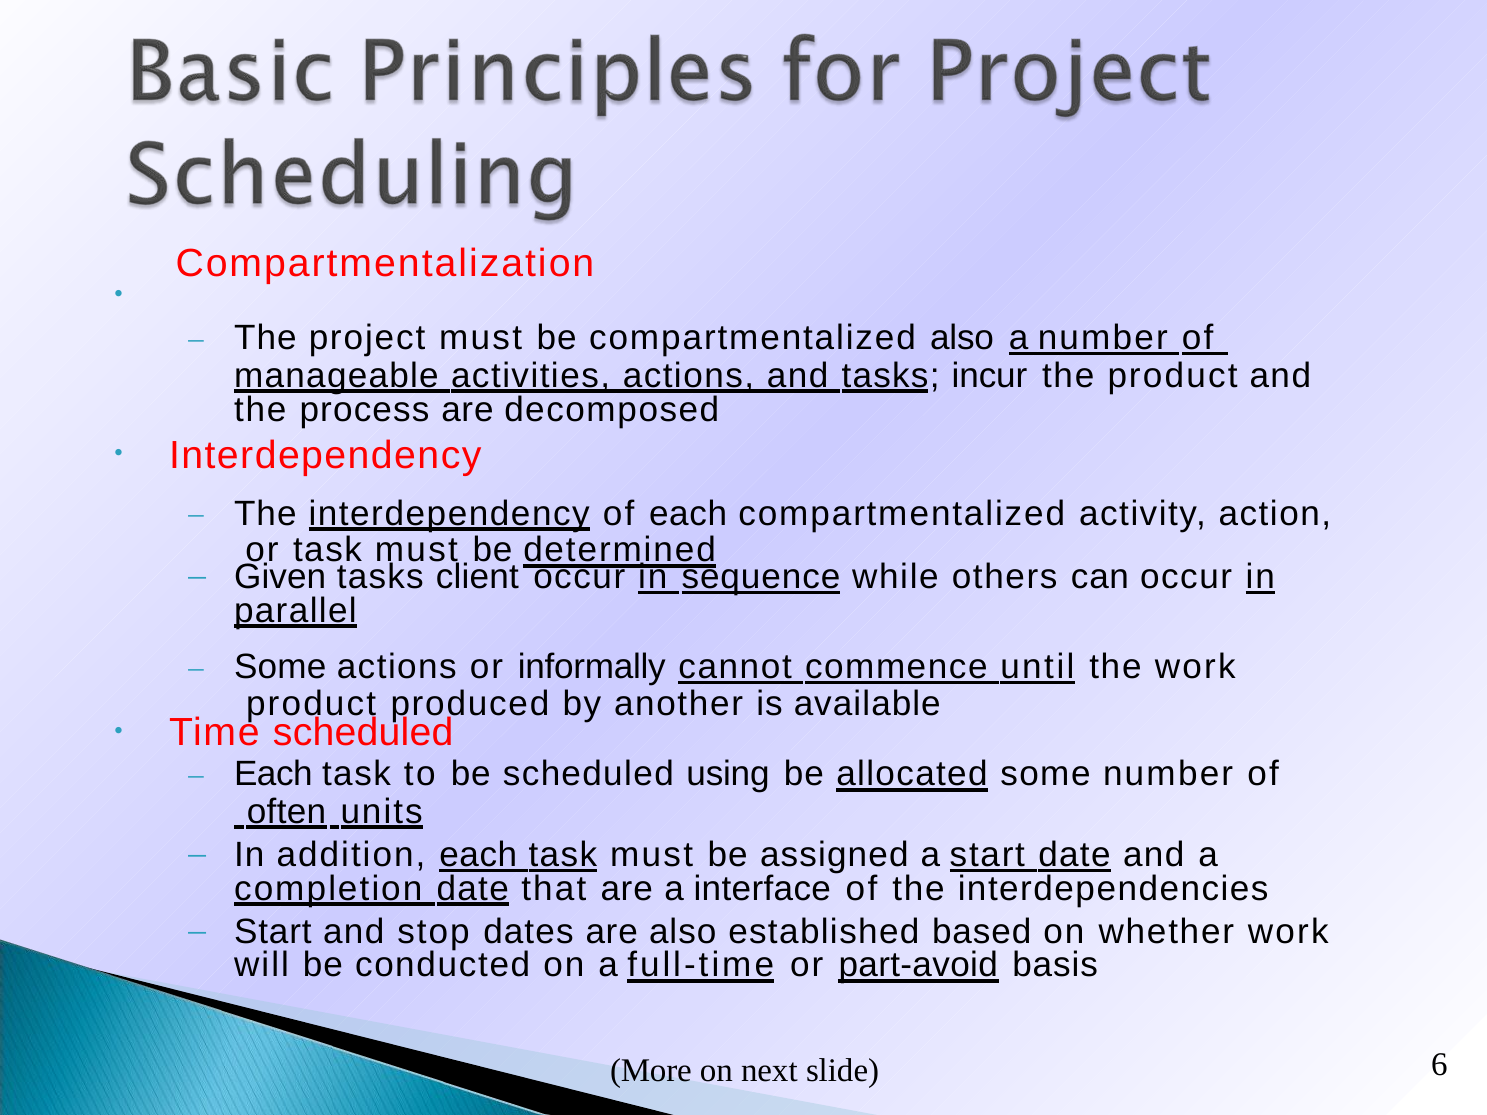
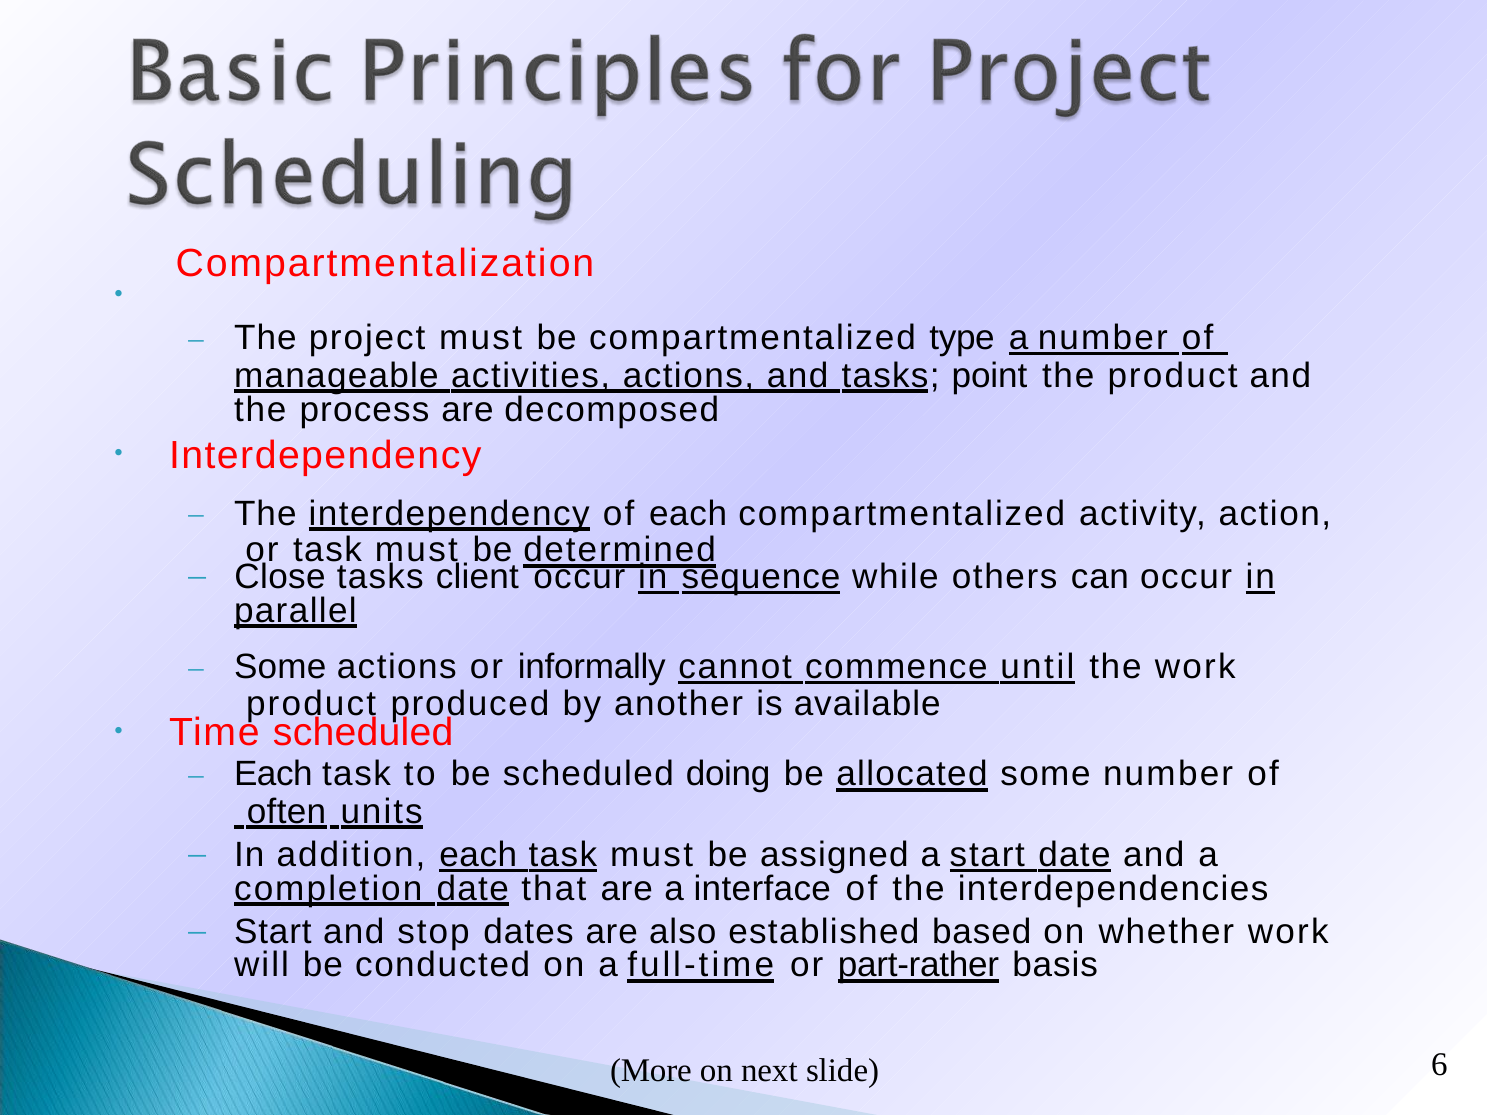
compartmentalized also: also -> type (962, 338)
incur: incur -> point (989, 375)
Given: Given -> Close (280, 577)
using: using -> doing (728, 775)
part-avoid: part-avoid -> part-rather (918, 965)
